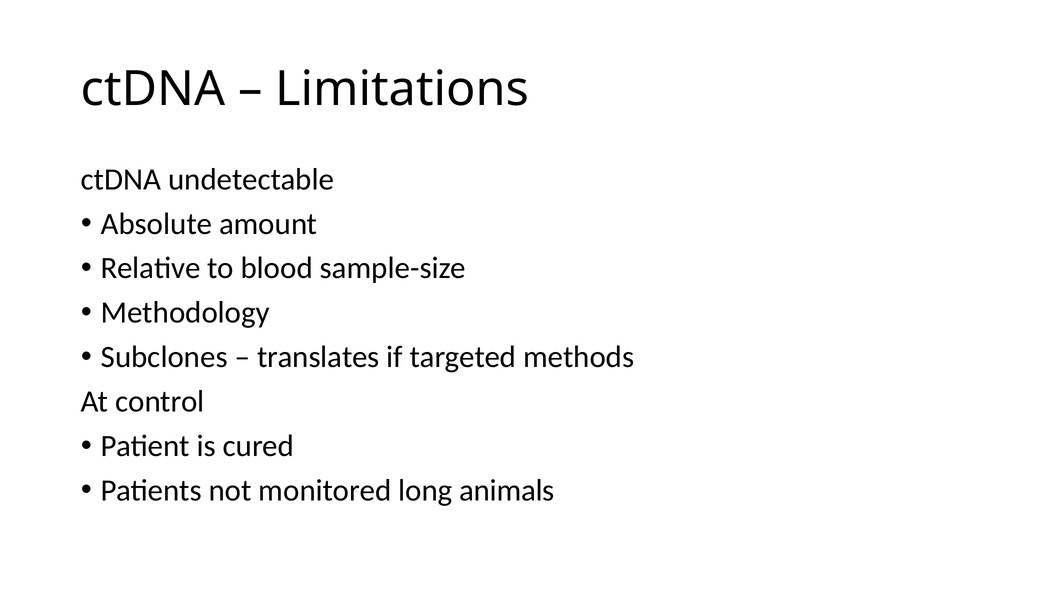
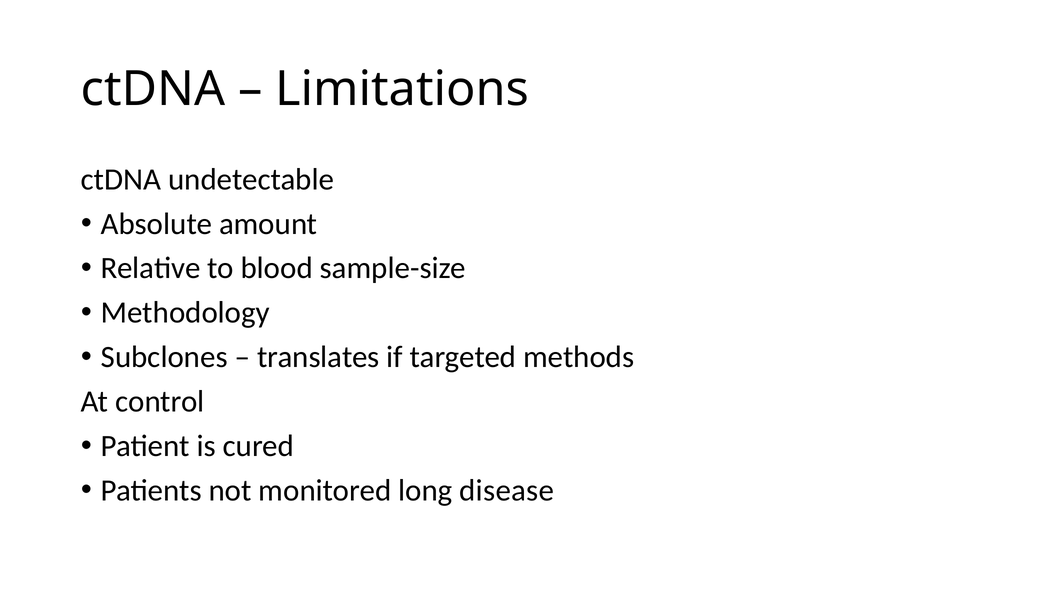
animals: animals -> disease (507, 491)
